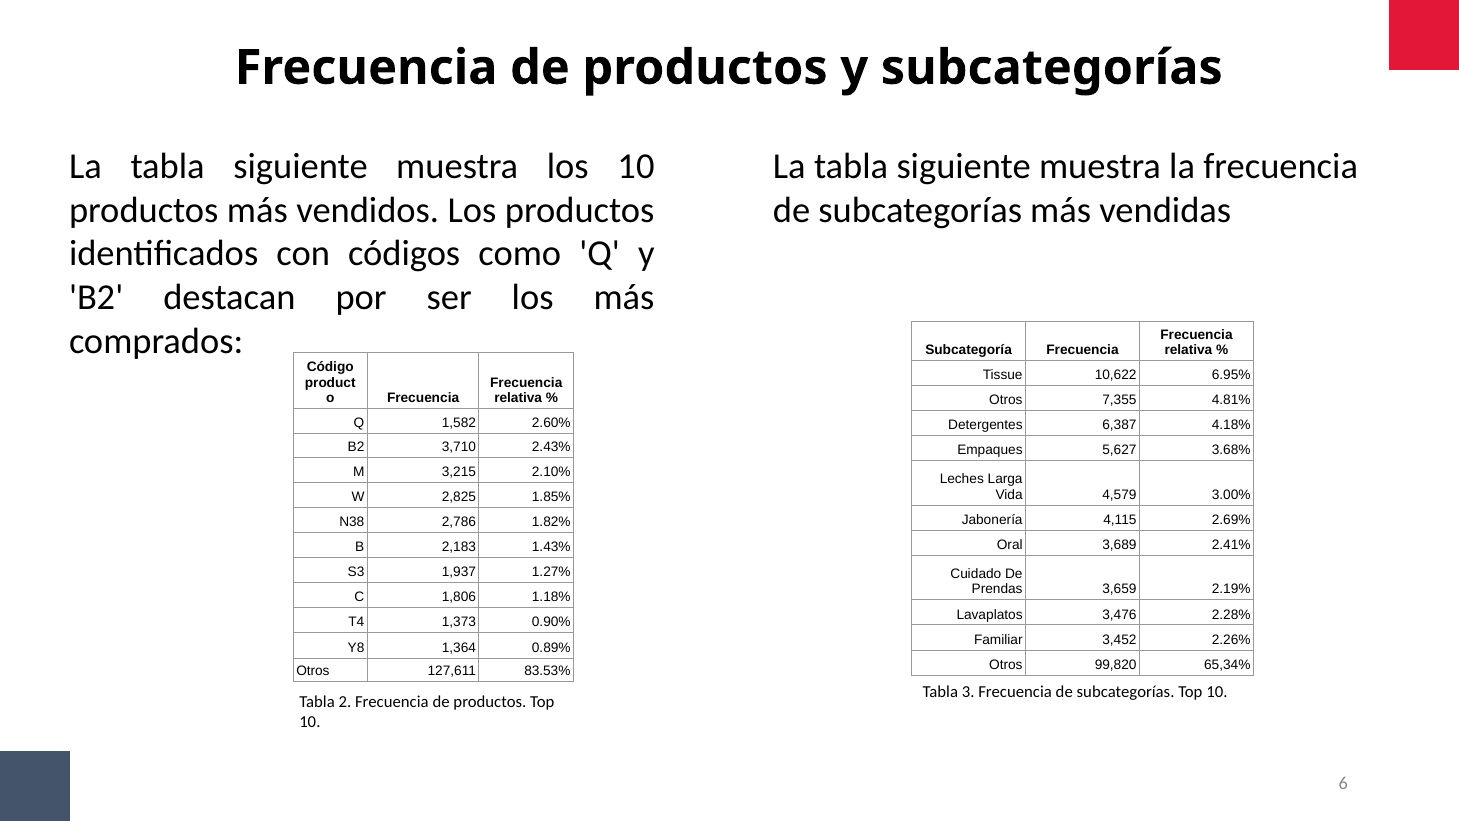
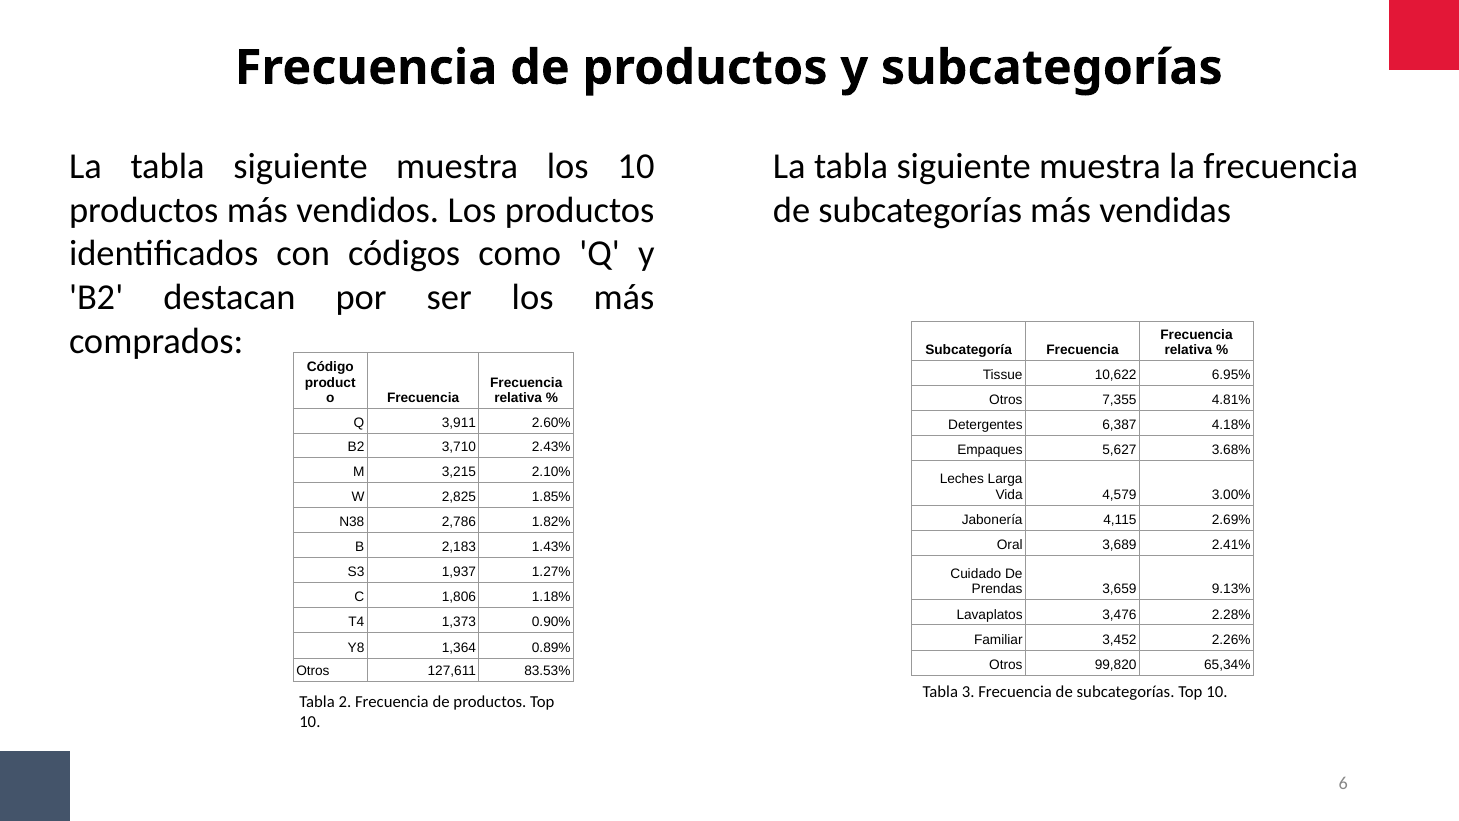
1,582: 1,582 -> 3,911 (459, 423)
2.19%: 2.19% -> 9.13% (1231, 589)
